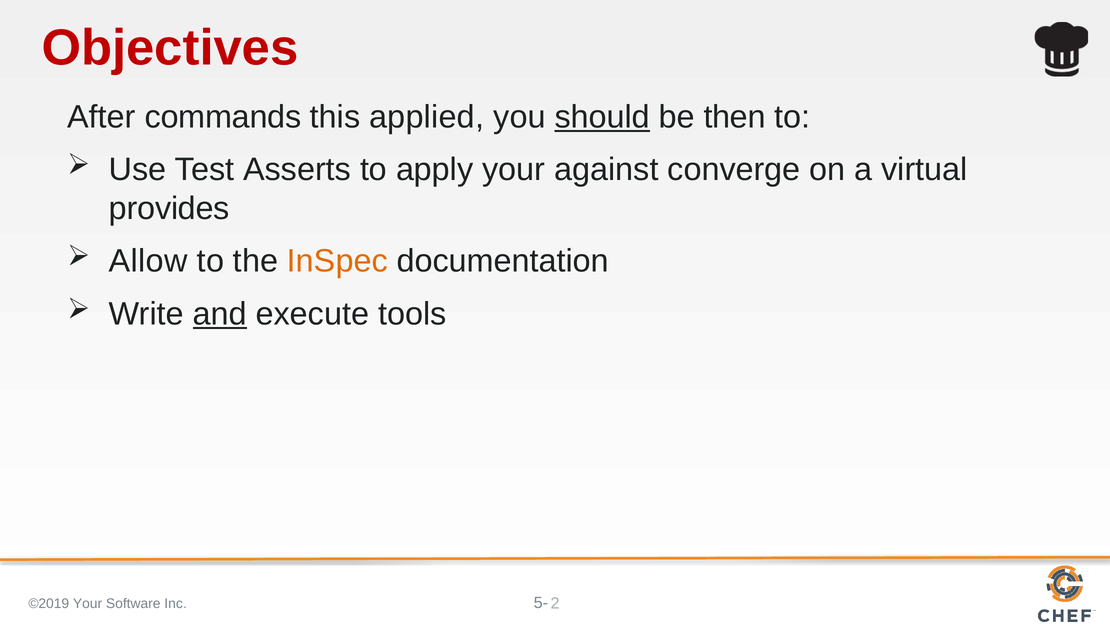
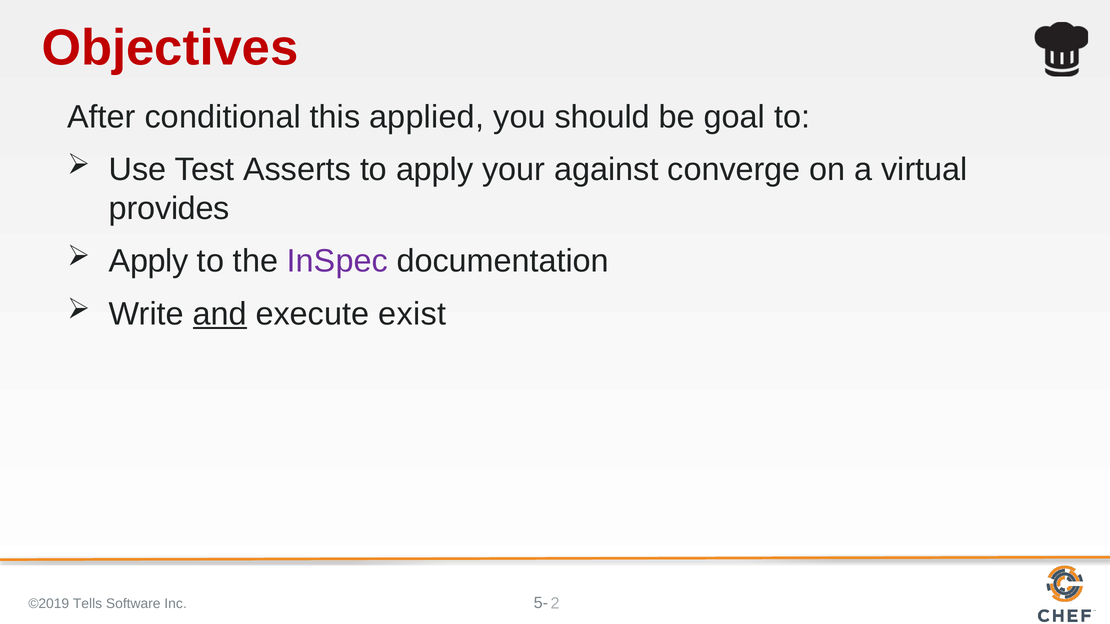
commands: commands -> conditional (223, 117)
should underline: present -> none (602, 117)
then: then -> goal (734, 117)
Allow: Allow -> Apply (149, 261)
InSpec colour: orange -> purple (337, 261)
tools: tools -> exist (412, 314)
©2019 Your: Your -> Tells (88, 604)
